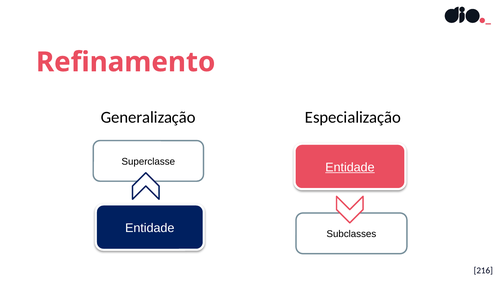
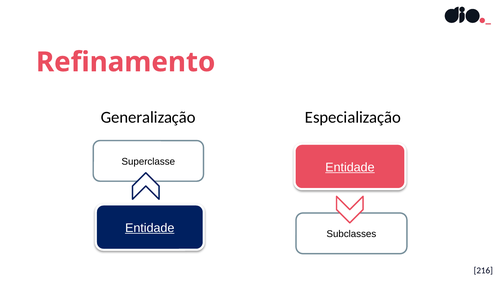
Entidade underline: none -> present (150, 228)
